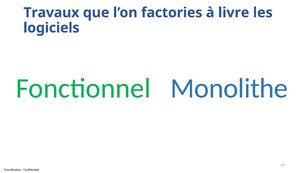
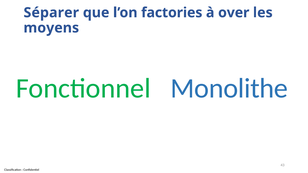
Travaux: Travaux -> Séparer (51, 13)
livre: livre -> over (234, 13)
logiciels: logiciels -> moyens (51, 28)
